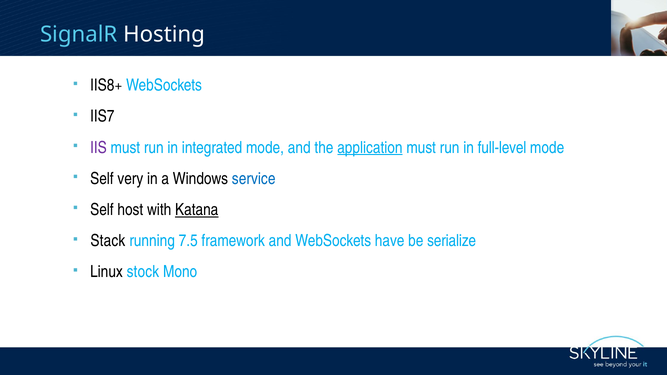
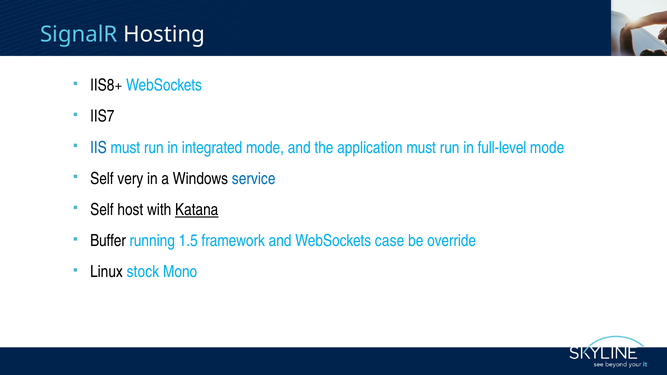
IIS colour: purple -> blue (99, 148)
application underline: present -> none (370, 148)
Stack: Stack -> Buffer (108, 241)
7.5: 7.5 -> 1.5 (188, 241)
have: have -> case (390, 241)
serialize: serialize -> override (452, 241)
